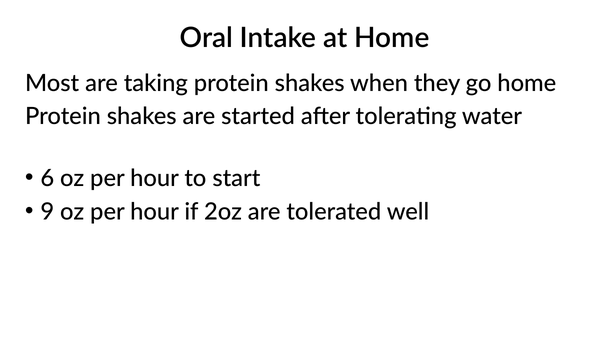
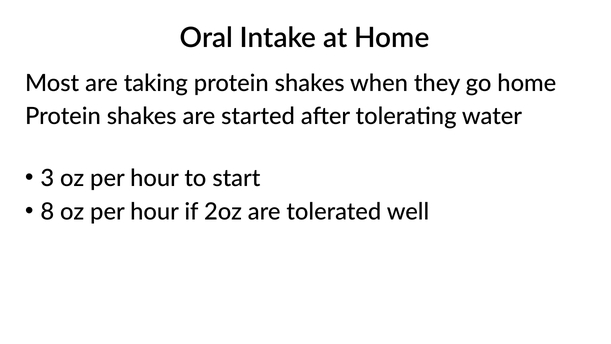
6: 6 -> 3 (47, 178)
9: 9 -> 8 (47, 212)
